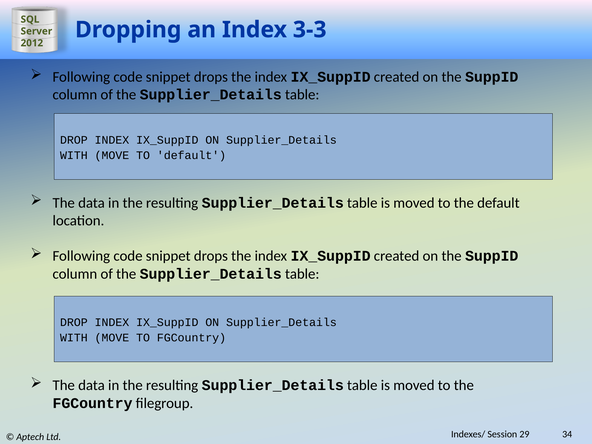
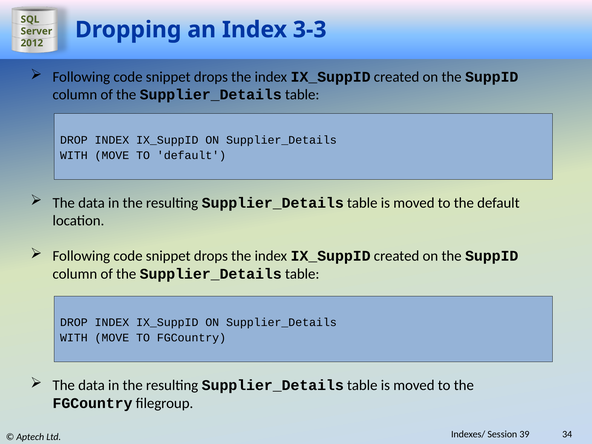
29: 29 -> 39 (524, 434)
